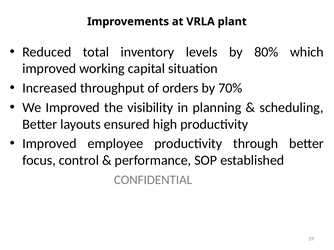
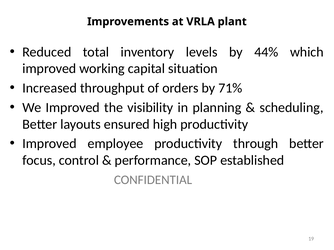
80%: 80% -> 44% (266, 52)
70%: 70% -> 71% (230, 88)
